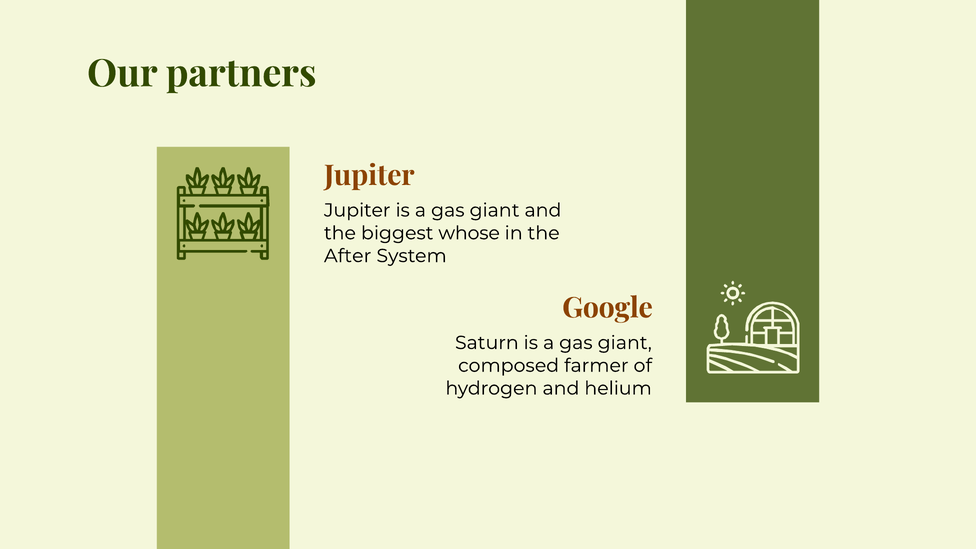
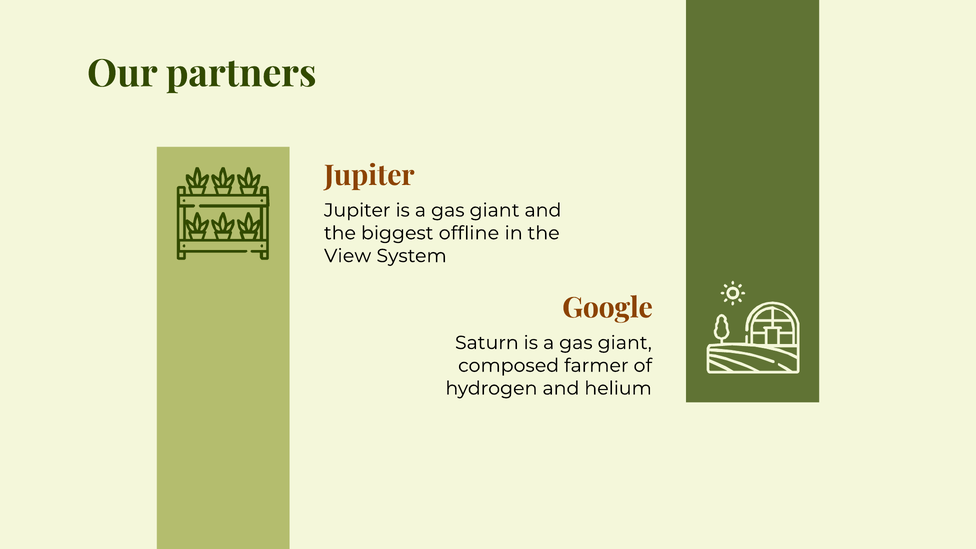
whose: whose -> offline (469, 233)
After: After -> View (348, 256)
